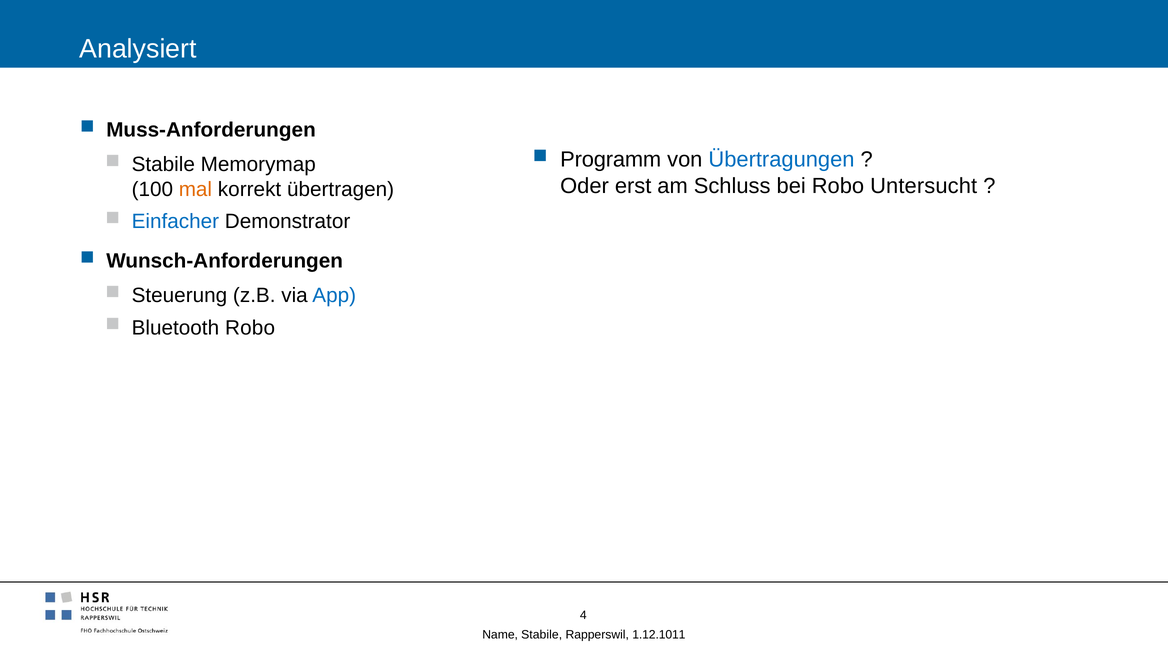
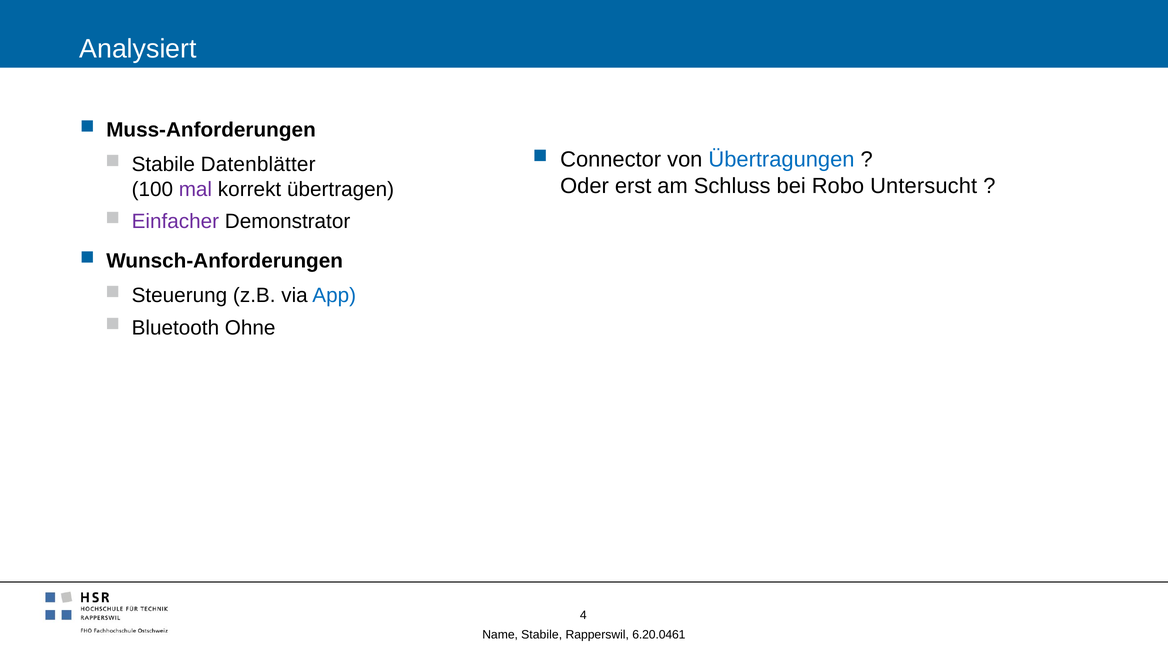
Programm: Programm -> Connector (611, 160)
Memorymap: Memorymap -> Datenblätter (258, 165)
mal colour: orange -> purple (195, 189)
Einfacher colour: blue -> purple (175, 222)
Bluetooth Robo: Robo -> Ohne (250, 328)
1.12.1011: 1.12.1011 -> 6.20.0461 (659, 634)
